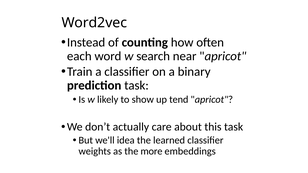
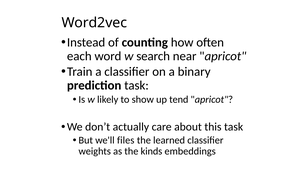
idea: idea -> files (126, 140)
more: more -> kinds (151, 152)
